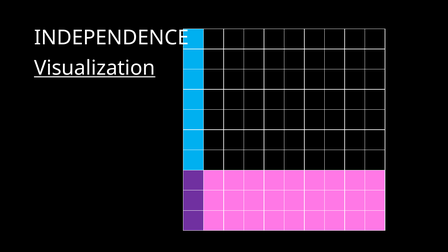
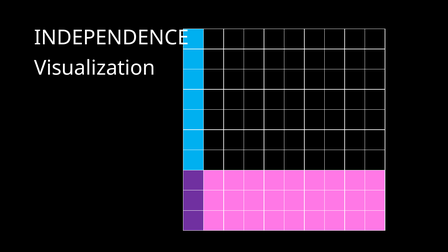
Visualization underline: present -> none (95, 68)
